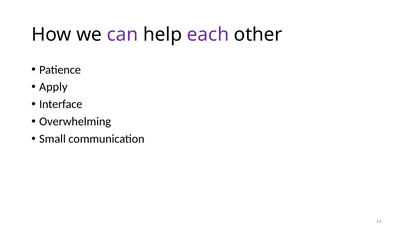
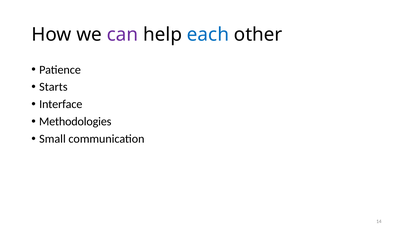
each colour: purple -> blue (208, 35)
Apply: Apply -> Starts (53, 87)
Overwhelming: Overwhelming -> Methodologies (75, 122)
